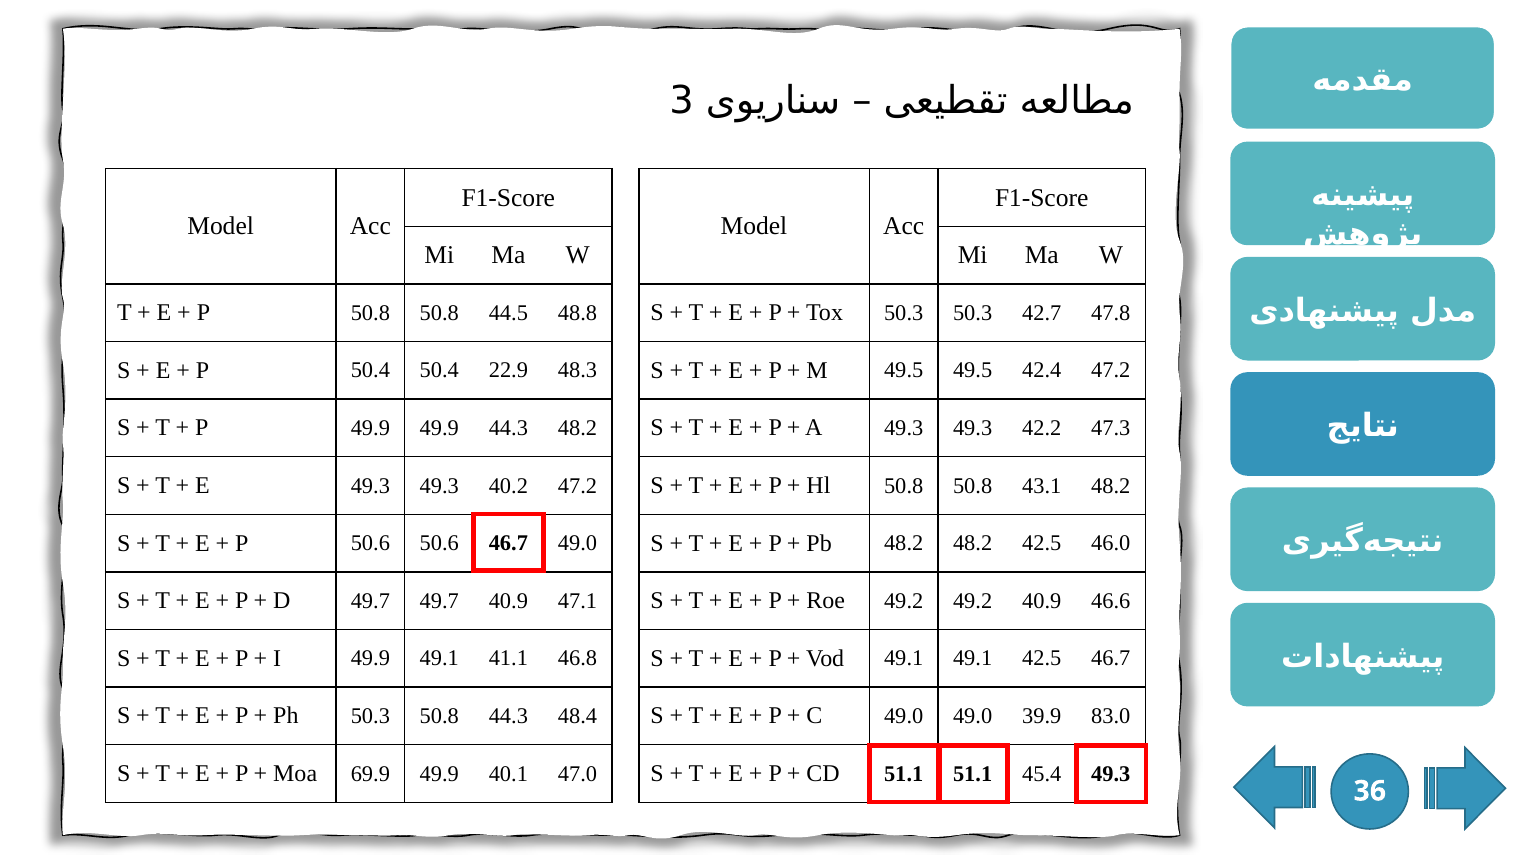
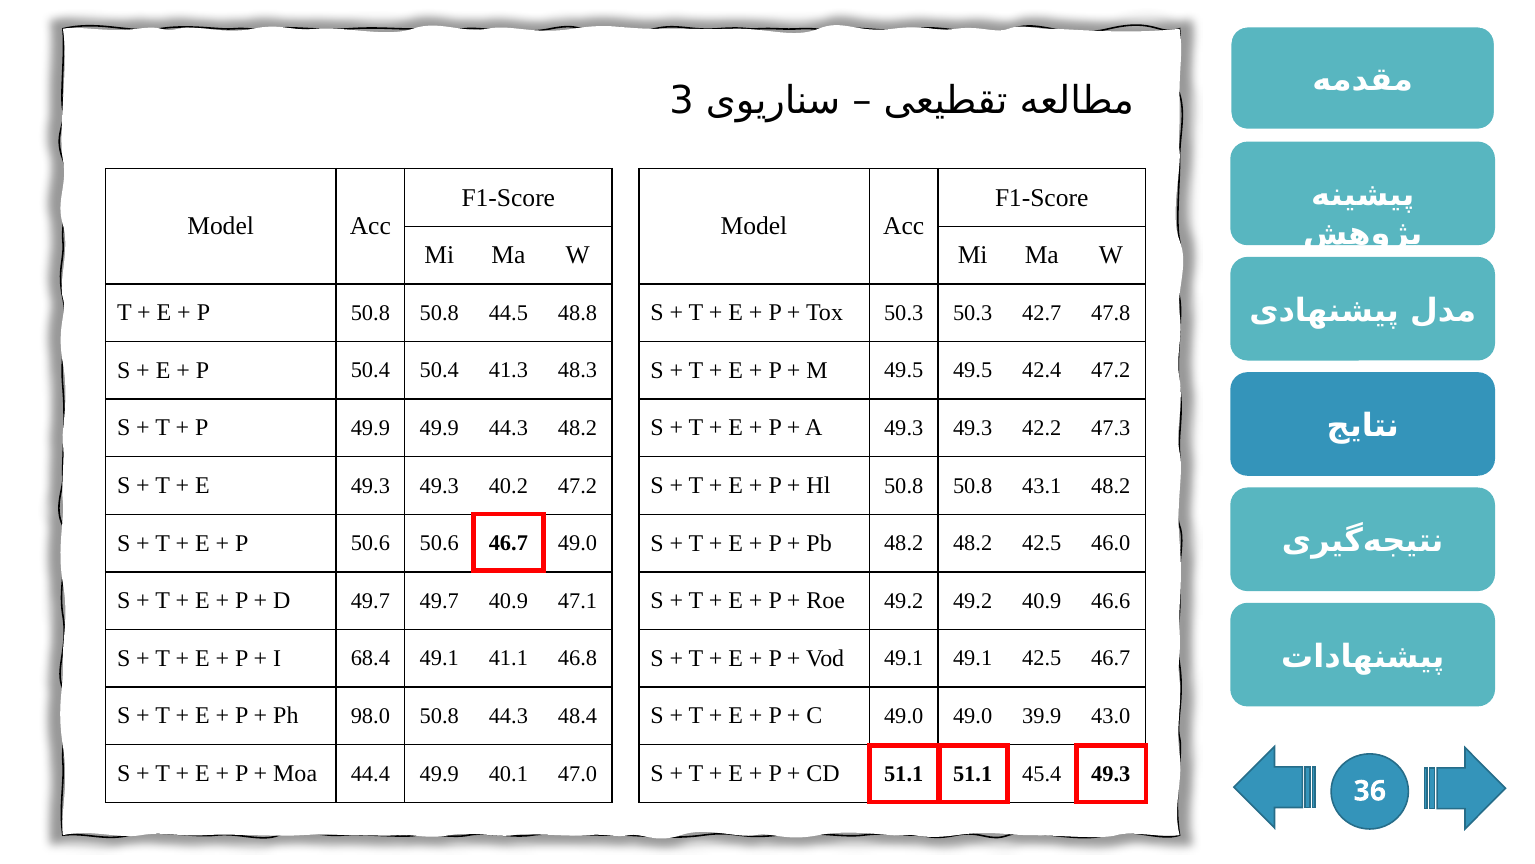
22.9: 22.9 -> 41.3 (508, 370)
I 49.9: 49.9 -> 68.4 (370, 658)
Ph 50.3: 50.3 -> 98.0 (370, 716)
83.0: 83.0 -> 43.0 (1111, 716)
69.9: 69.9 -> 44.4 (370, 773)
